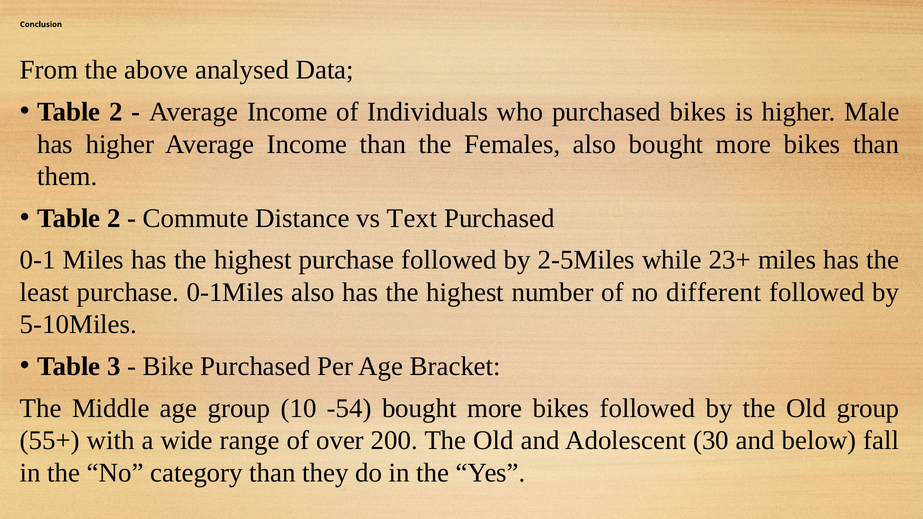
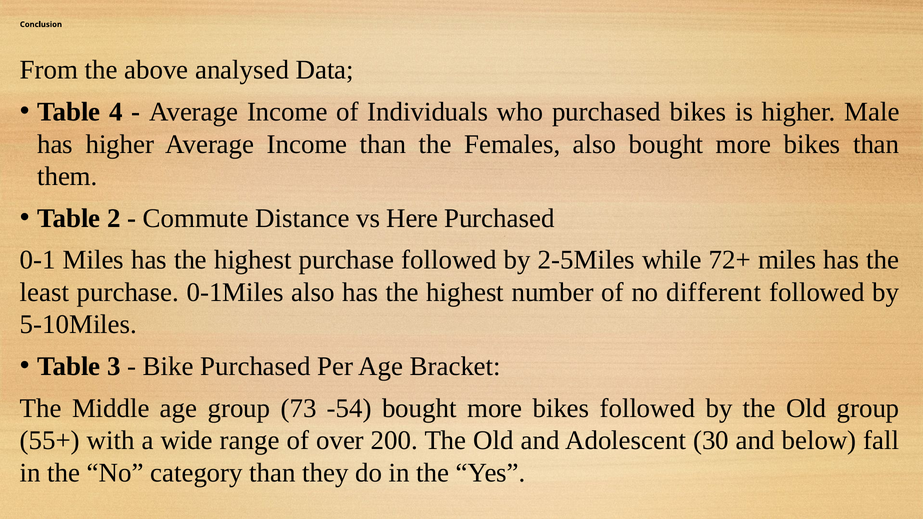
2: 2 -> 4 (116, 112)
Text: Text -> Here (412, 218)
23+: 23+ -> 72+ (730, 260)
10: 10 -> 73 (299, 408)
